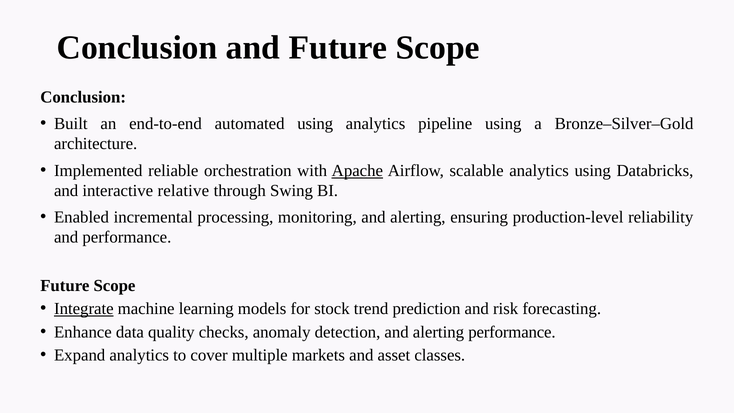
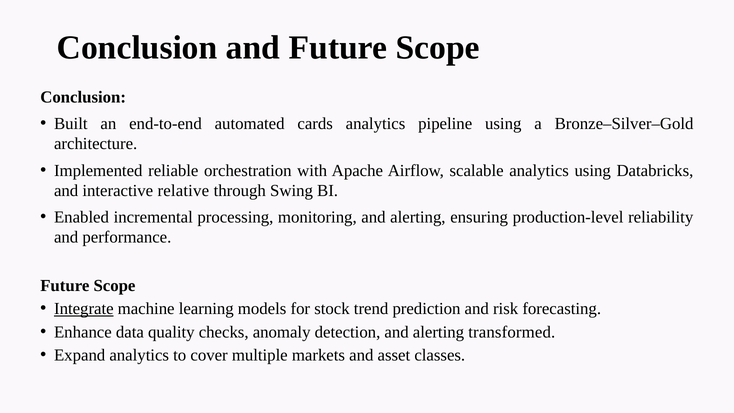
automated using: using -> cards (315, 124)
Apache underline: present -> none (357, 170)
alerting performance: performance -> transformed (512, 332)
